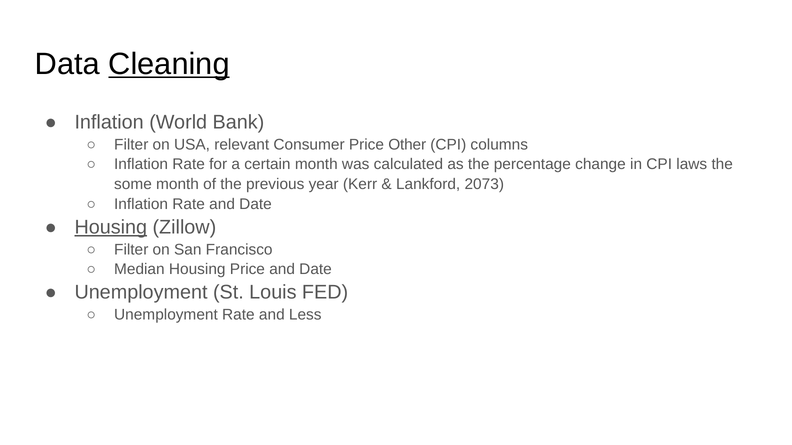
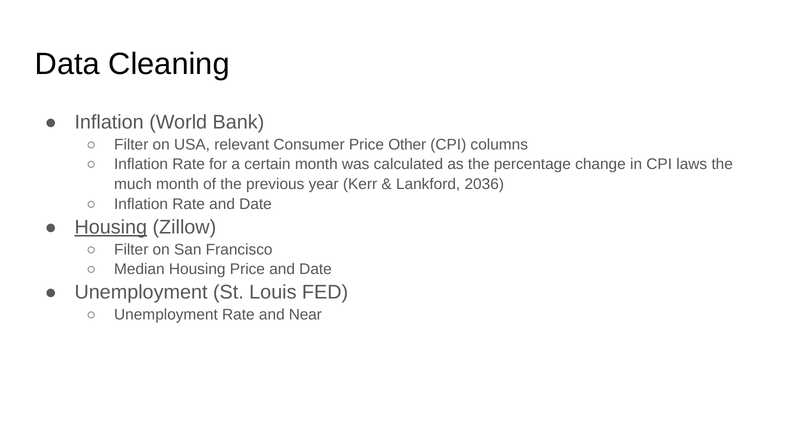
Cleaning underline: present -> none (169, 64)
some: some -> much (133, 184)
2073: 2073 -> 2036 (484, 184)
Less: Less -> Near (305, 315)
